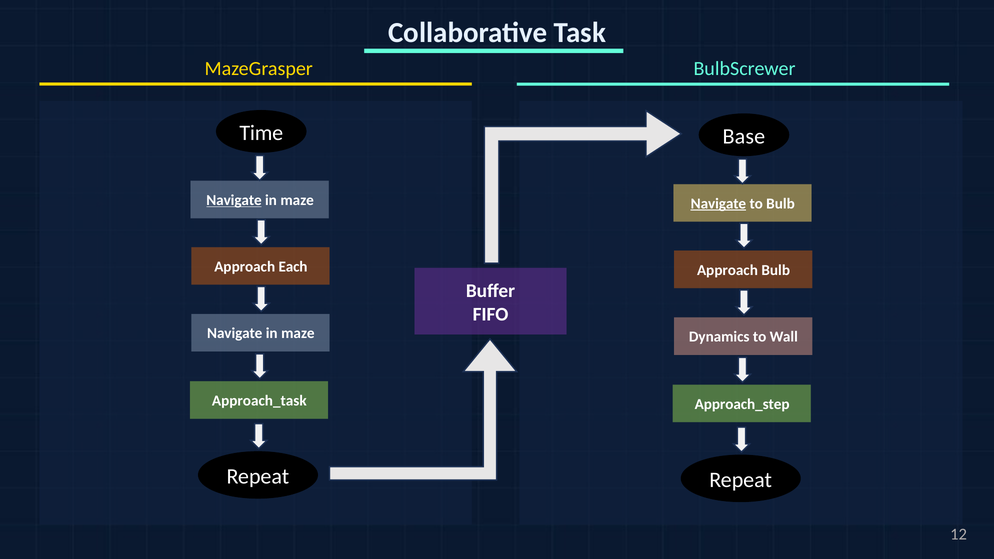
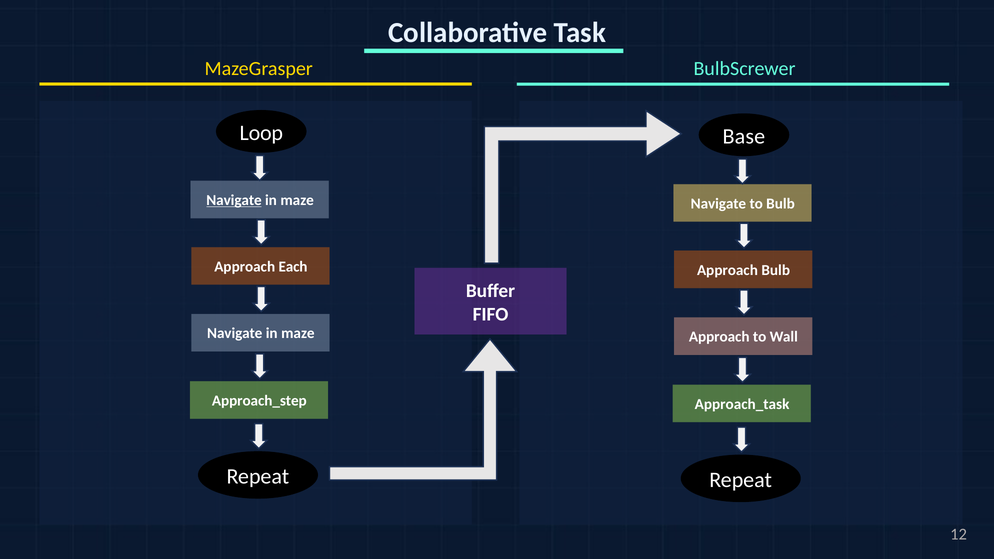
Time: Time -> Loop (261, 133)
Navigate underline: present -> none (718, 204)
Dynamics: Dynamics -> Approach (719, 337)
Approach_task: Approach_task -> Approach_step (259, 401)
Approach_step: Approach_step -> Approach_task (742, 404)
